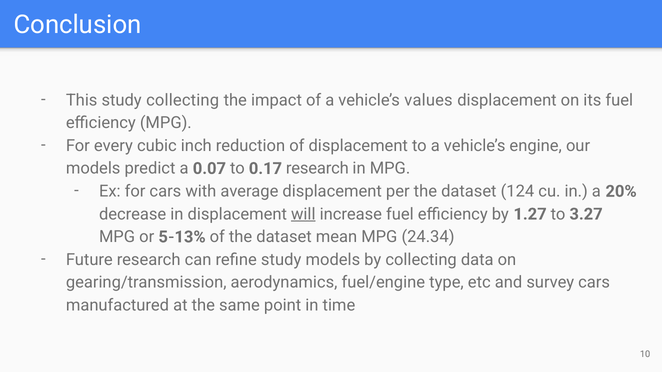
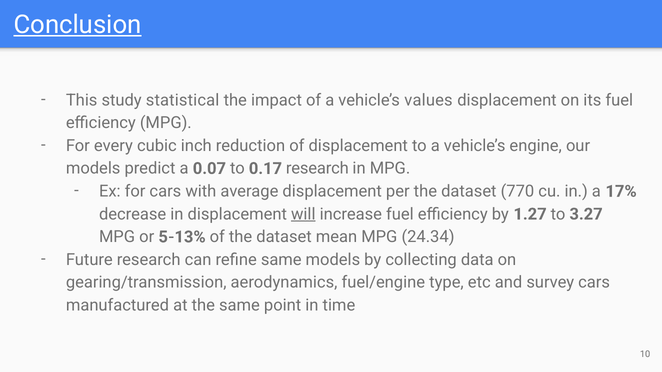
Conclusion underline: none -> present (78, 25)
study collecting: collecting -> statistical (183, 100)
124: 124 -> 770 (517, 191)
20%: 20% -> 17% (621, 191)
refine study: study -> same (281, 260)
